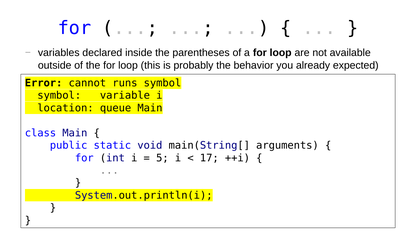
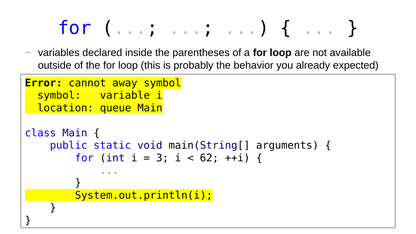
runs: runs -> away (125, 83)
5: 5 -> 3 (162, 158)
17: 17 -> 62 (209, 158)
